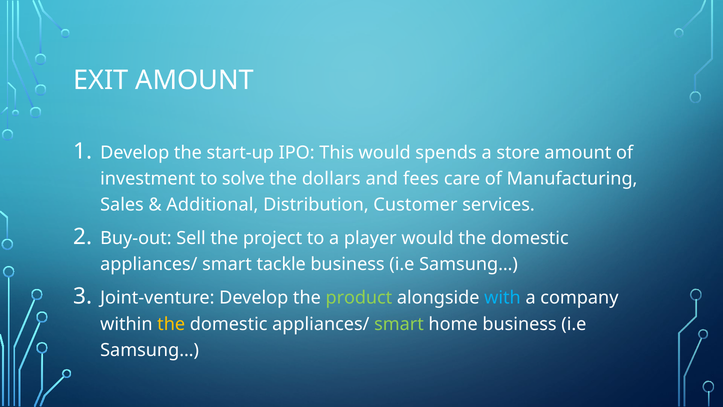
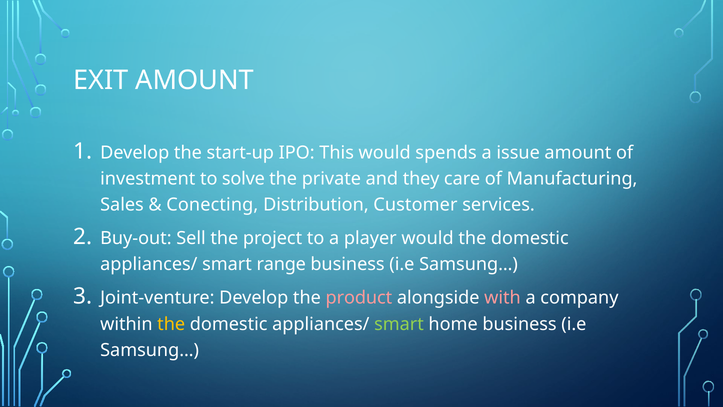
store: store -> issue (518, 153)
dollars: dollars -> private (331, 179)
fees: fees -> they (421, 179)
Additional: Additional -> Conecting (212, 205)
tackle: tackle -> range (281, 264)
product colour: light green -> pink (359, 298)
with colour: light blue -> pink (503, 298)
